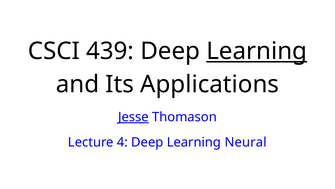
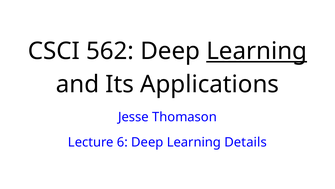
439: 439 -> 562 (110, 51)
Jesse underline: present -> none (133, 117)
4: 4 -> 6 (122, 142)
Neural: Neural -> Details (246, 142)
